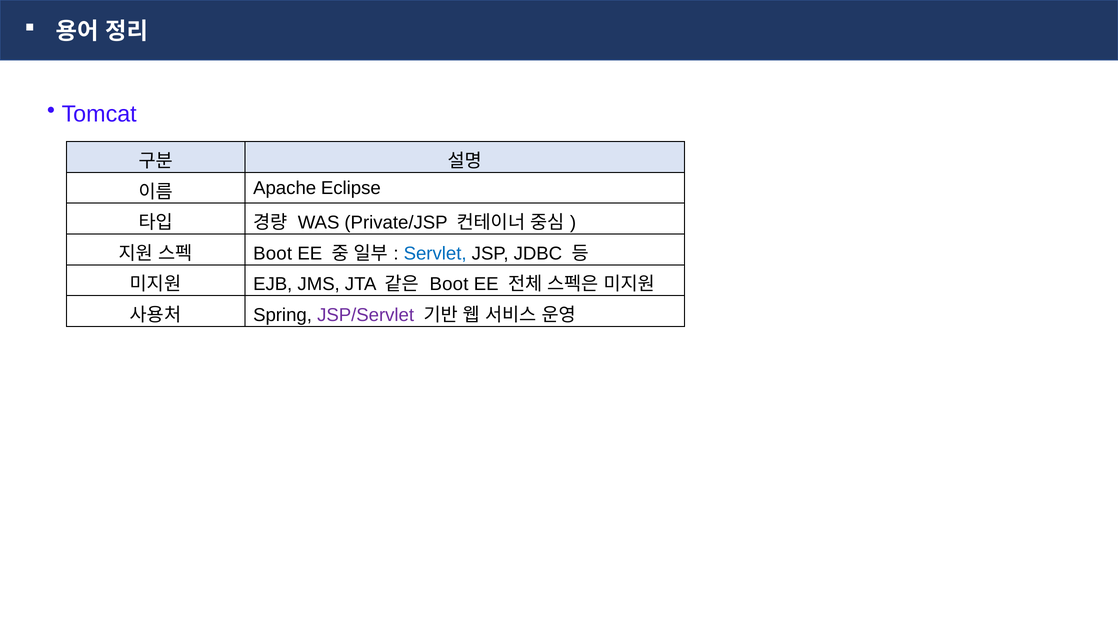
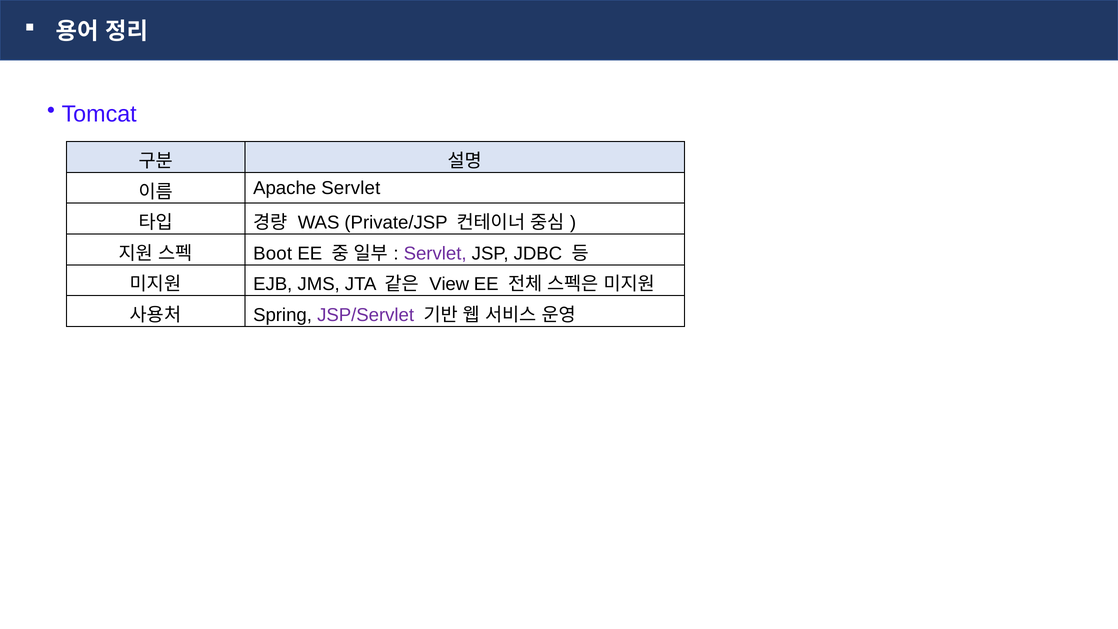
Apache Eclipse: Eclipse -> Servlet (351, 188)
Servlet colour: blue -> purple (435, 253)
Boot: Boot -> View (449, 284)
